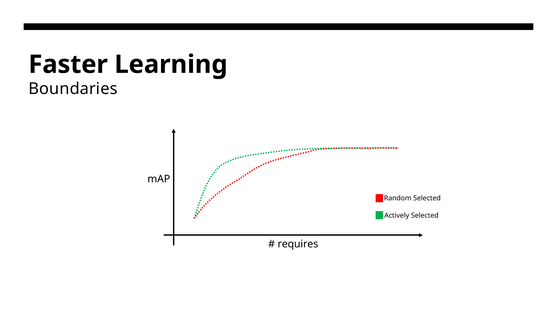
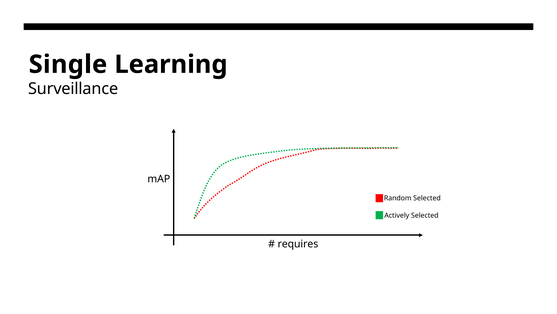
Faster: Faster -> Single (68, 64)
Boundaries: Boundaries -> Surveillance (73, 89)
